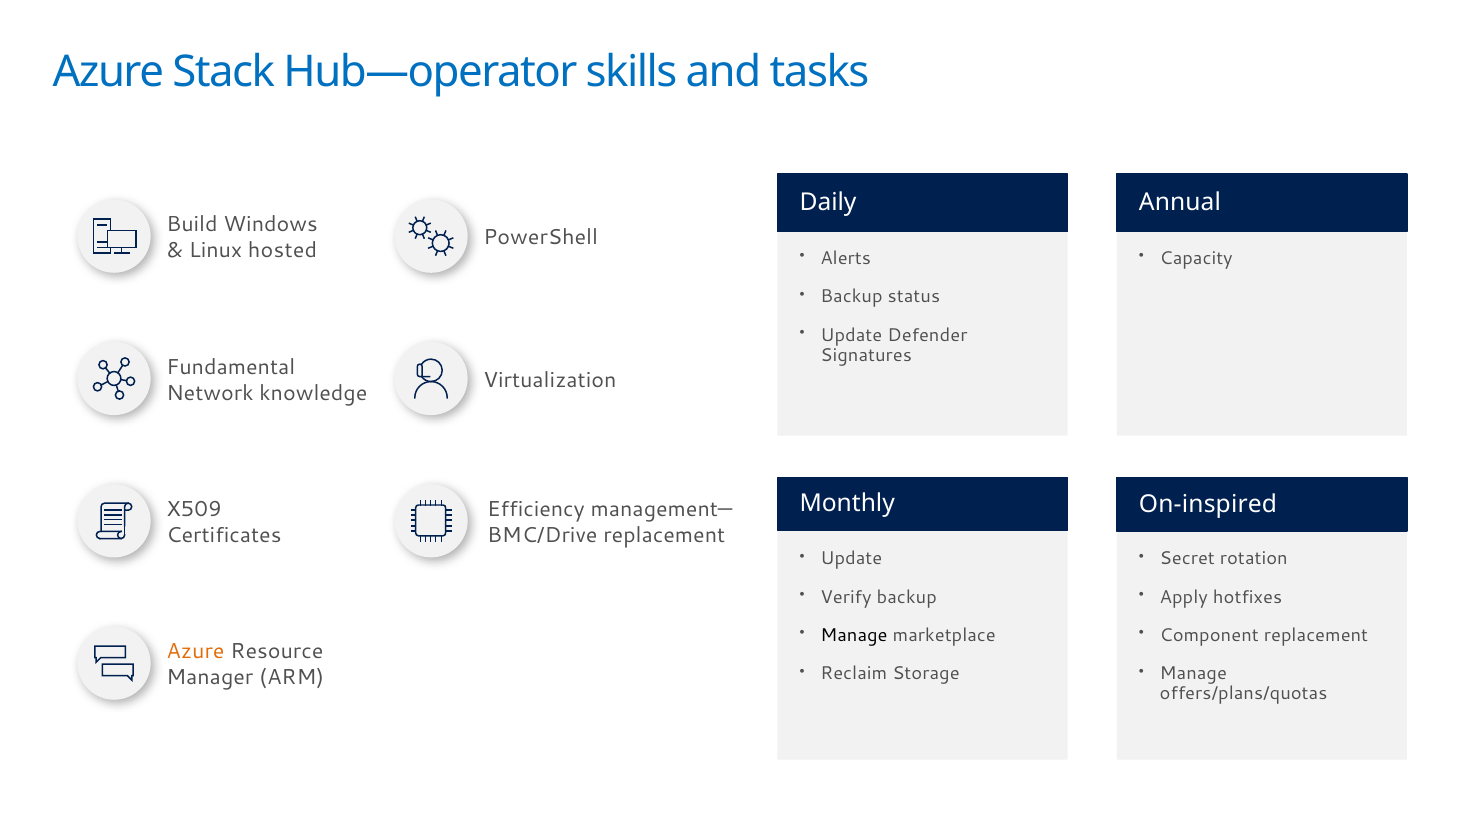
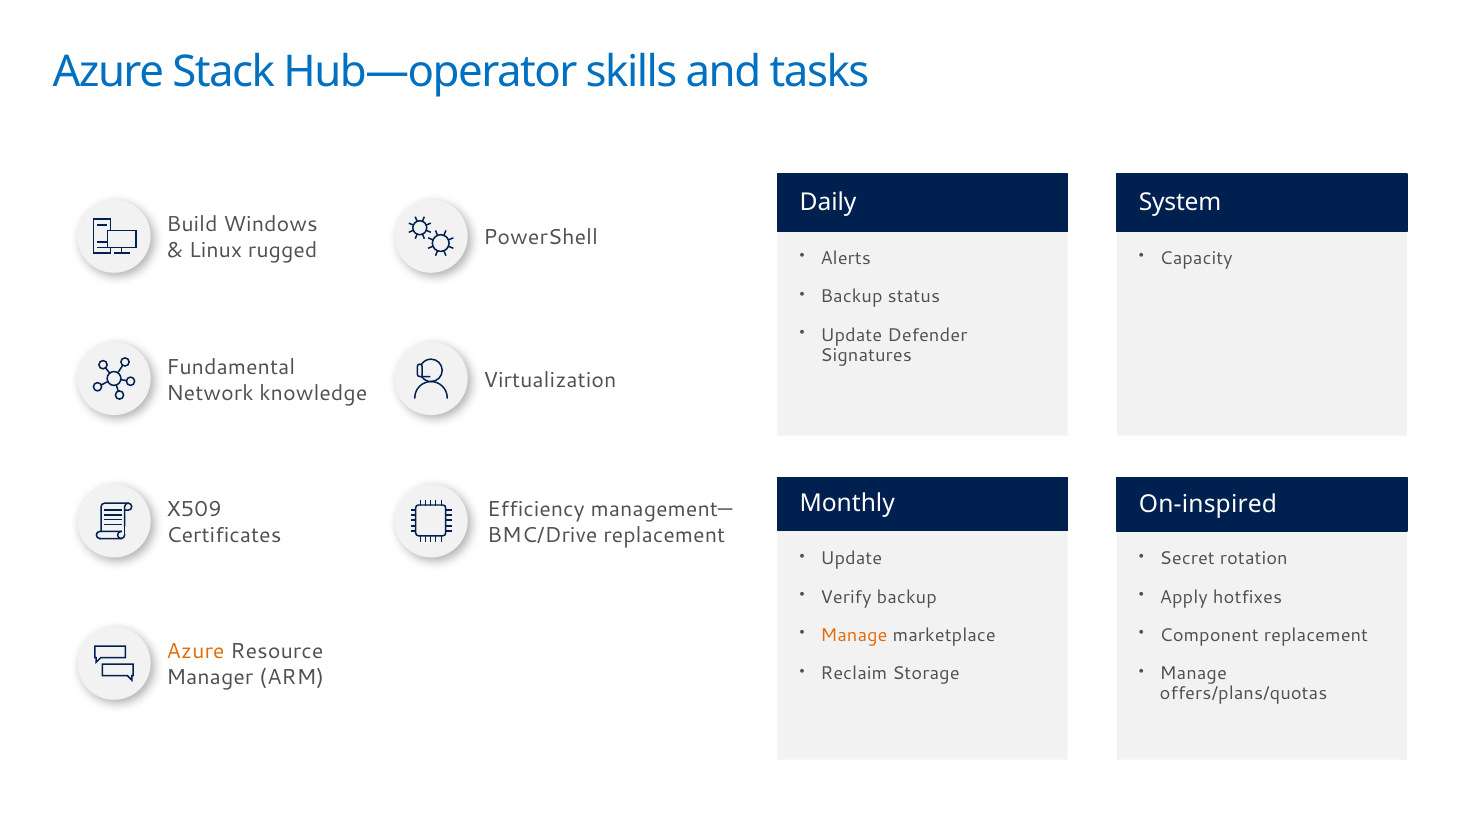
Annual: Annual -> System (1180, 203)
hosted: hosted -> rugged (283, 251)
Manage colour: black -> orange (854, 636)
